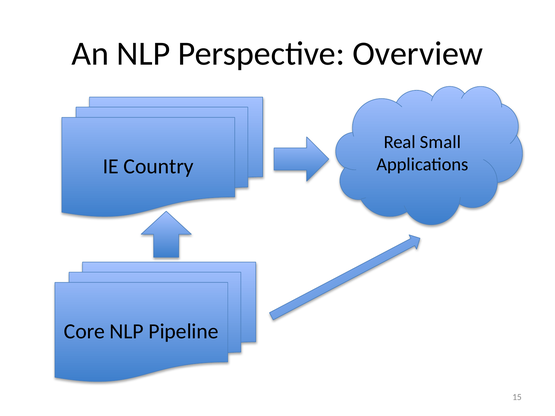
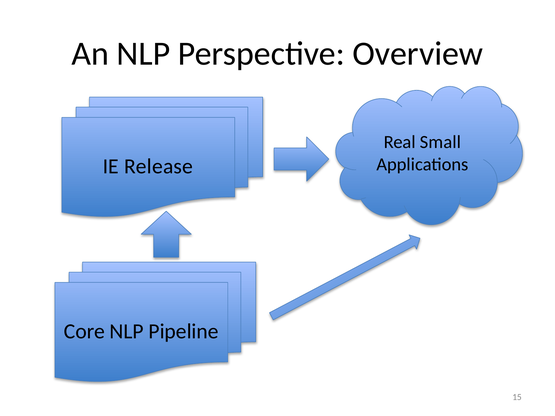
Country: Country -> Release (159, 166)
